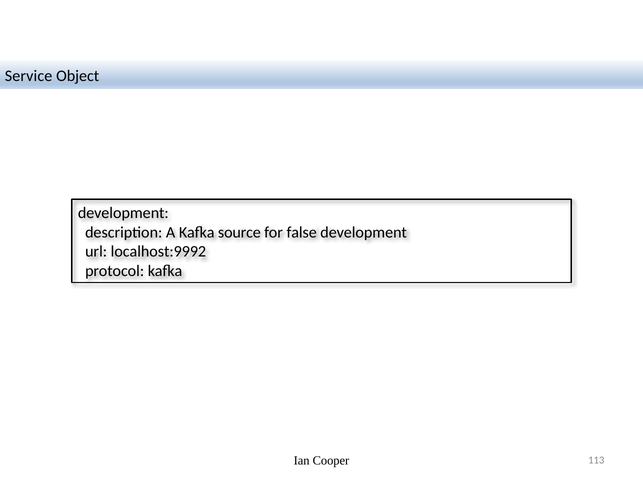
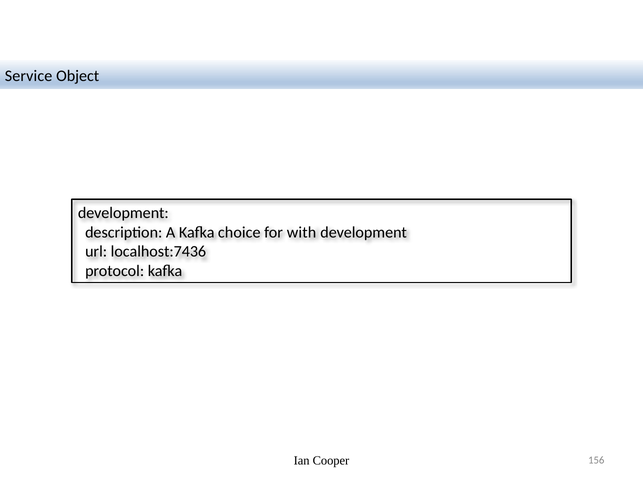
source: source -> choice (239, 232)
false: false -> with (302, 232)
localhost:9992: localhost:9992 -> localhost:7436 (158, 252)
113: 113 -> 156 (596, 460)
